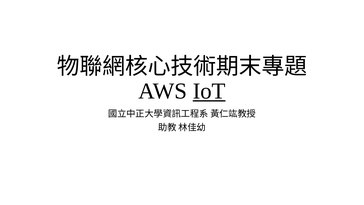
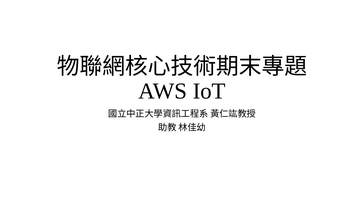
IoT underline: present -> none (209, 91)
